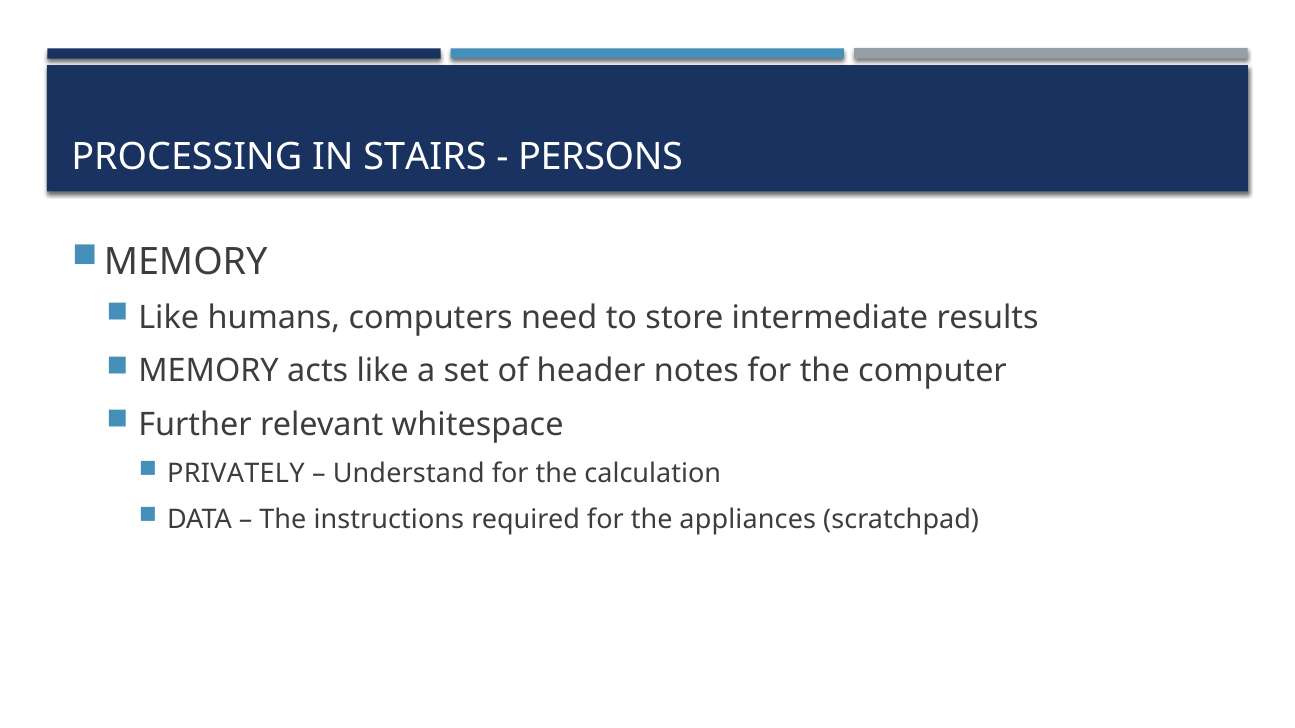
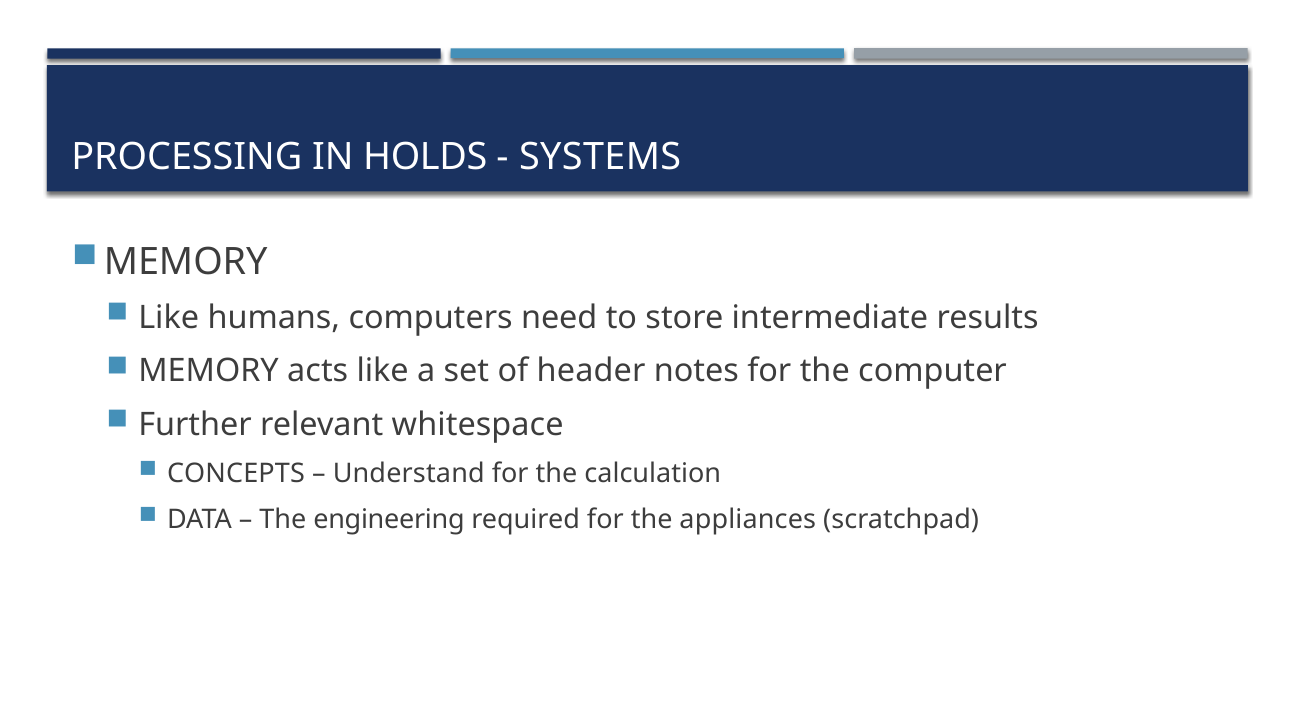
STAIRS: STAIRS -> HOLDS (425, 157)
PERSONS: PERSONS -> SYSTEMS (600, 157)
PRIVATELY: PRIVATELY -> CONCEPTS (236, 474)
instructions: instructions -> engineering (389, 520)
